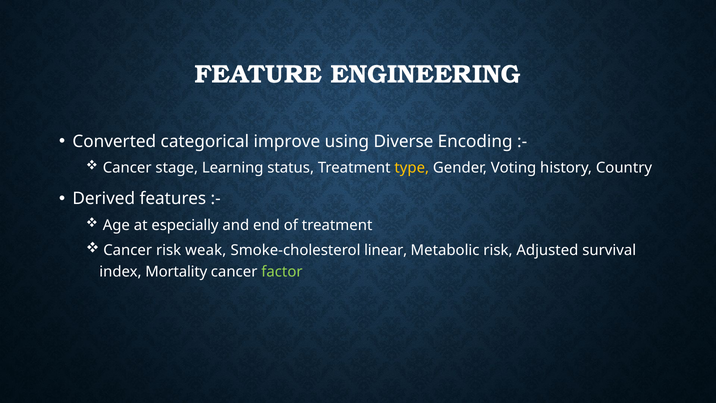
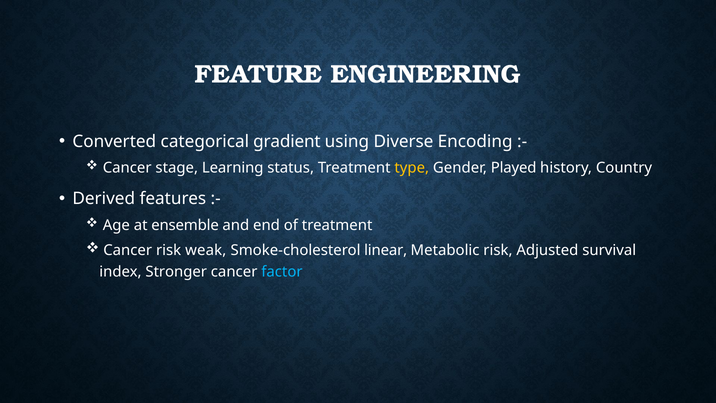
improve: improve -> gradient (287, 141)
Voting: Voting -> Played (514, 168)
especially: especially -> ensemble (185, 225)
Mortality: Mortality -> Stronger (176, 272)
factor colour: light green -> light blue (282, 272)
